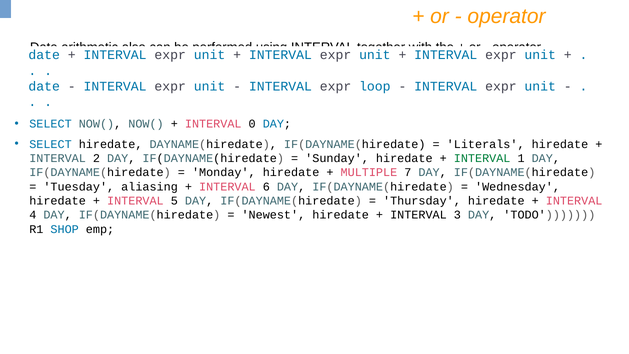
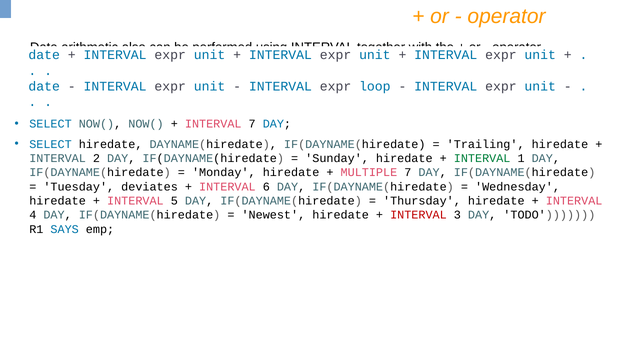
INTERVAL 0: 0 -> 7 (252, 124)
Literals: Literals -> Trailing (486, 144)
aliasing: aliasing -> deviates (150, 187)
INTERVAL colour: black -> red (418, 215)
SHOP: SHOP -> SAYS (65, 229)
